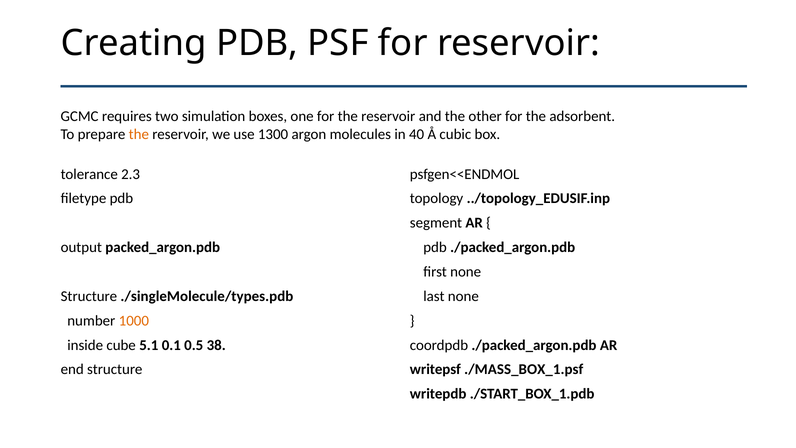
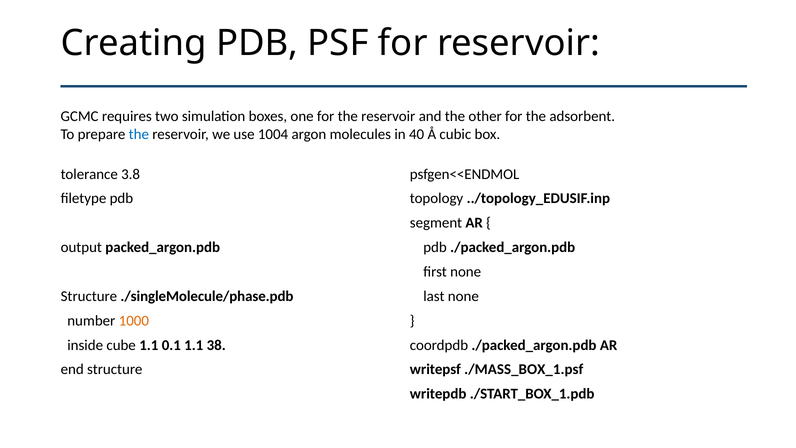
the colour: orange -> blue (139, 134)
1300: 1300 -> 1004 (273, 134)
2.3: 2.3 -> 3.8 (131, 174)
./singleMolecule/types.pdb: ./singleMolecule/types.pdb -> ./singleMolecule/phase.pdb (207, 296)
cube 5.1: 5.1 -> 1.1 (149, 345)
0.1 0.5: 0.5 -> 1.1 (194, 345)
